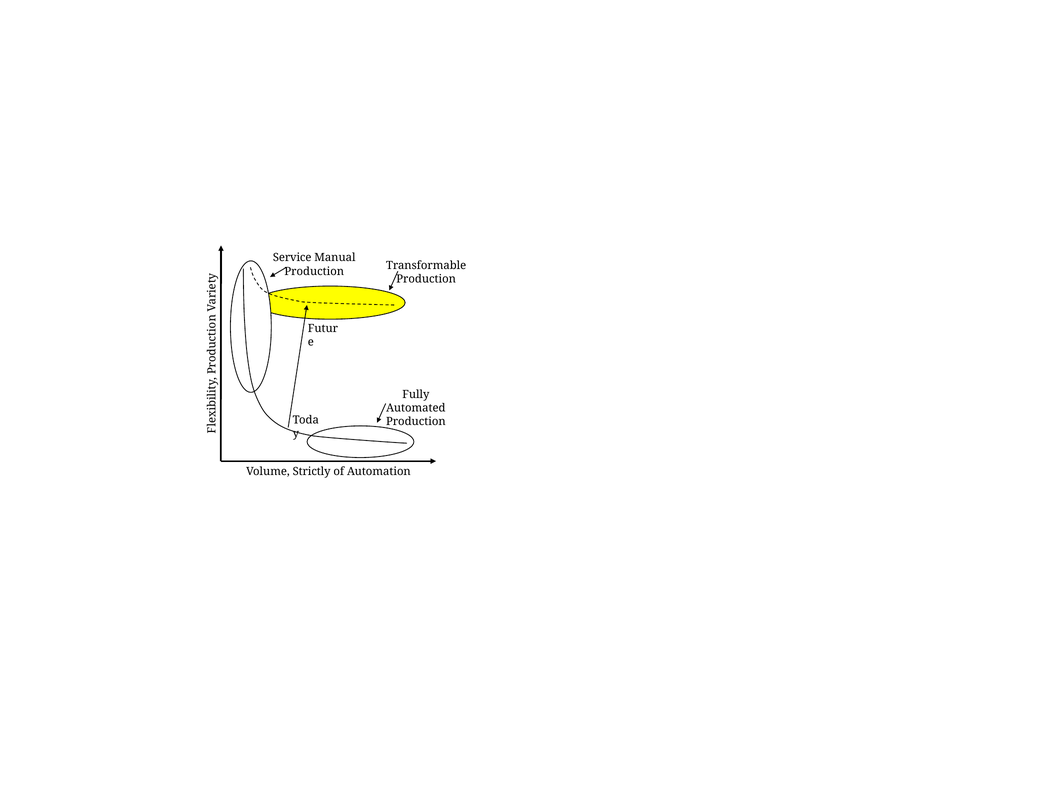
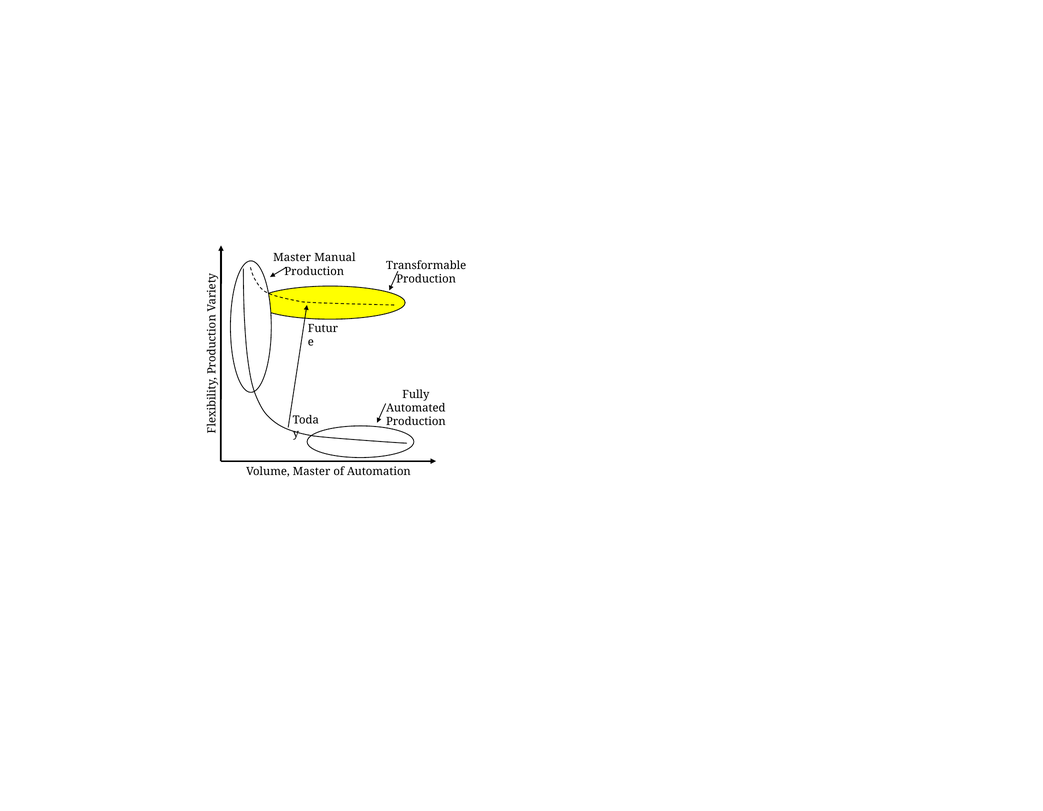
Service: Service -> Master (292, 258)
Volume Strictly: Strictly -> Master (312, 472)
